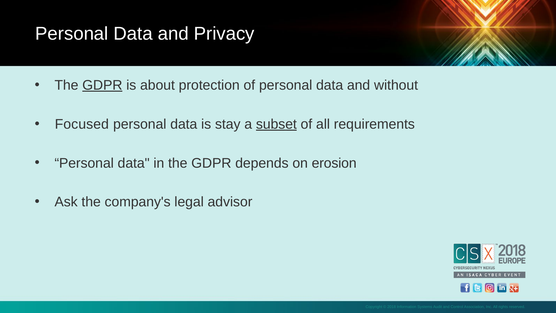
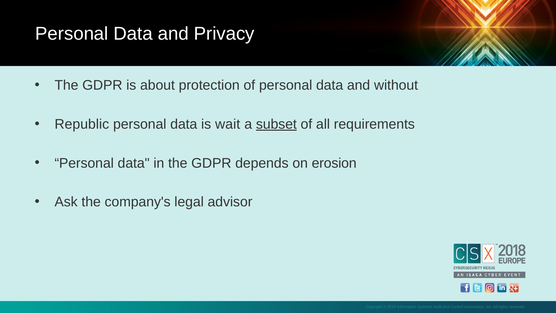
GDPR underline: present -> none (102, 85)
Focused: Focused -> Republic (82, 124)
stay: stay -> wait (228, 124)
